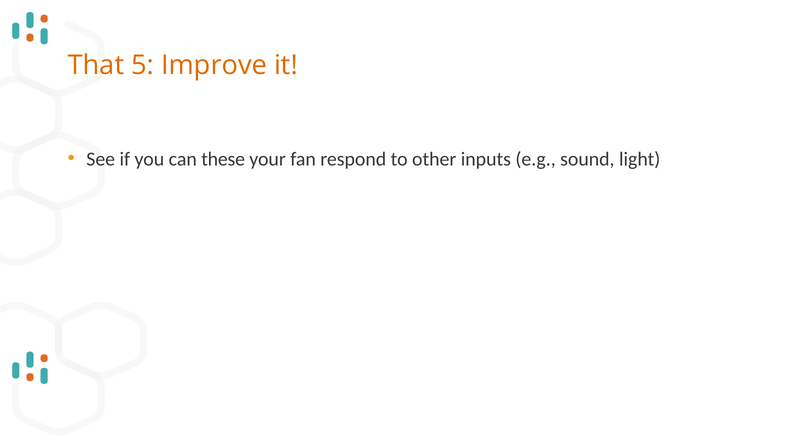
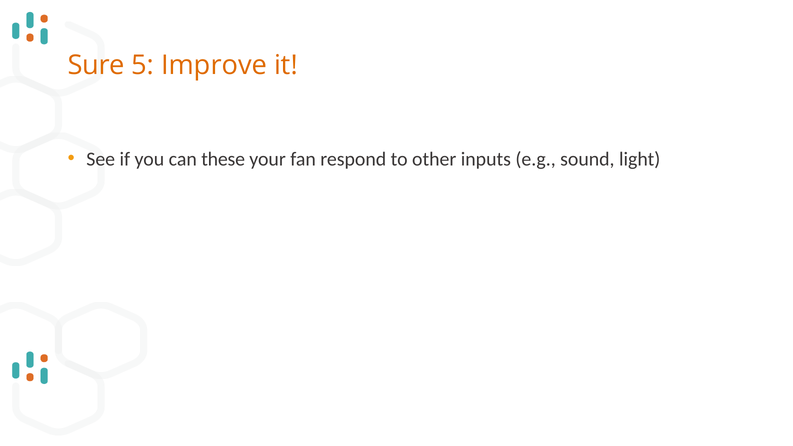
That: That -> Sure (96, 65)
